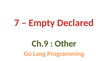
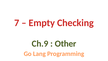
Declared: Declared -> Checking (75, 23)
